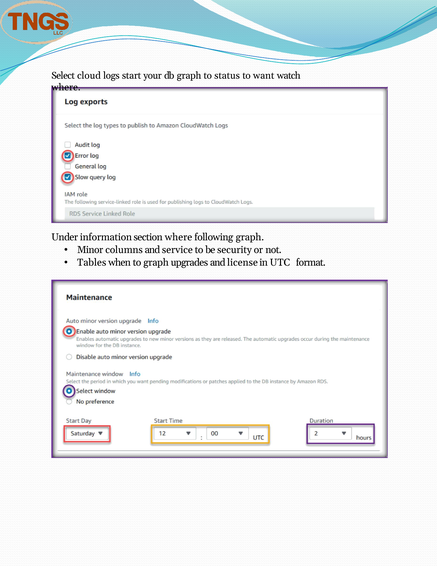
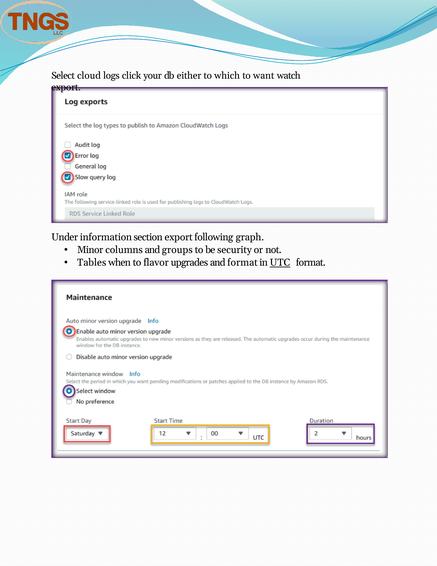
start: start -> click (132, 76)
db graph: graph -> either (189, 76)
status: status -> which (227, 76)
where: where -> export (66, 87)
section where: where -> export (179, 237)
service: service -> groups (177, 250)
to graph: graph -> flavor (156, 262)
and license: license -> format (243, 262)
UTC underline: none -> present (280, 262)
